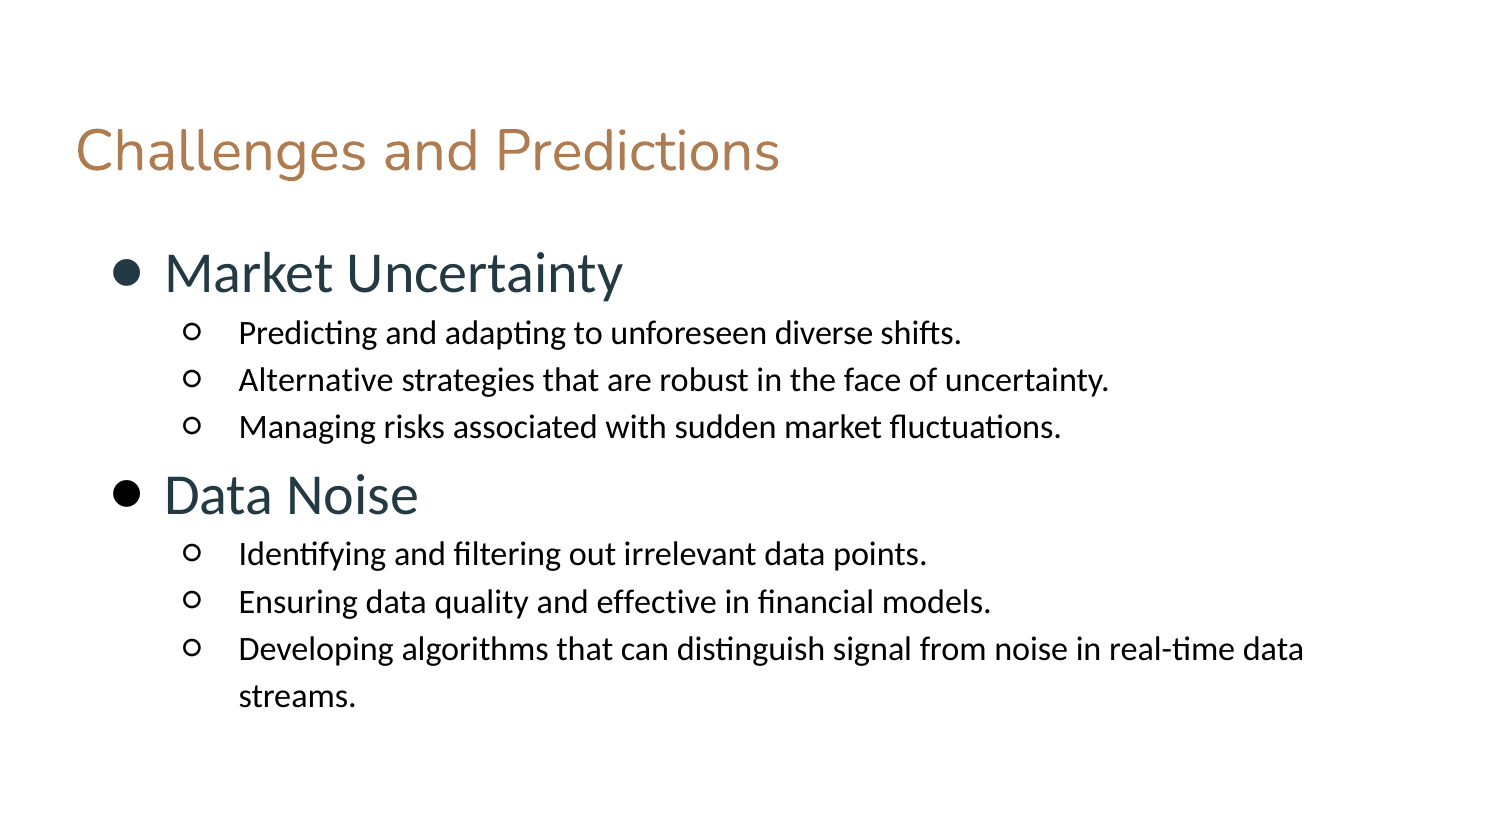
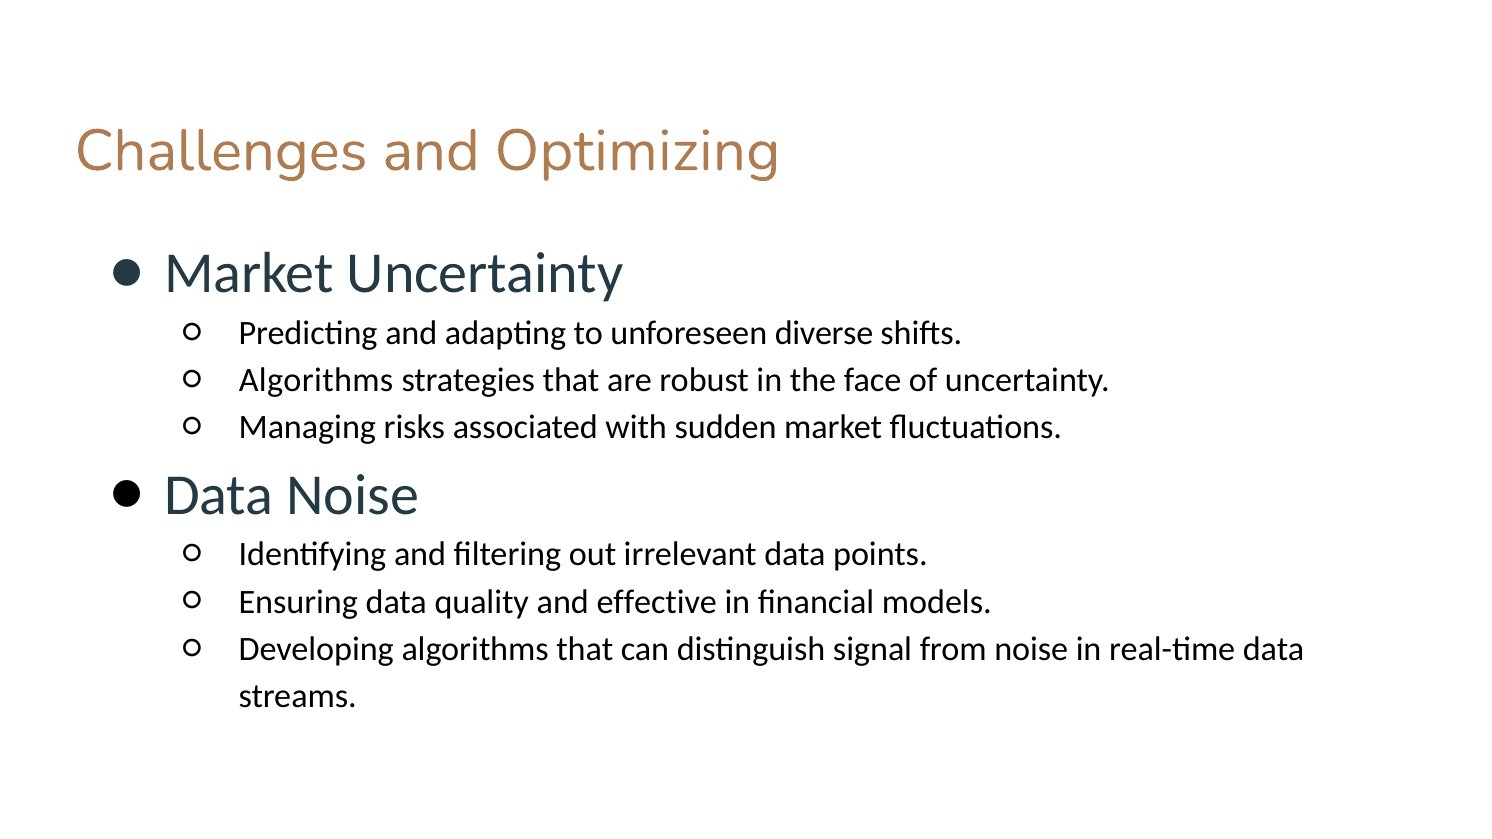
Predictions: Predictions -> Optimizing (637, 151)
Alternative: Alternative -> Algorithms (316, 381)
